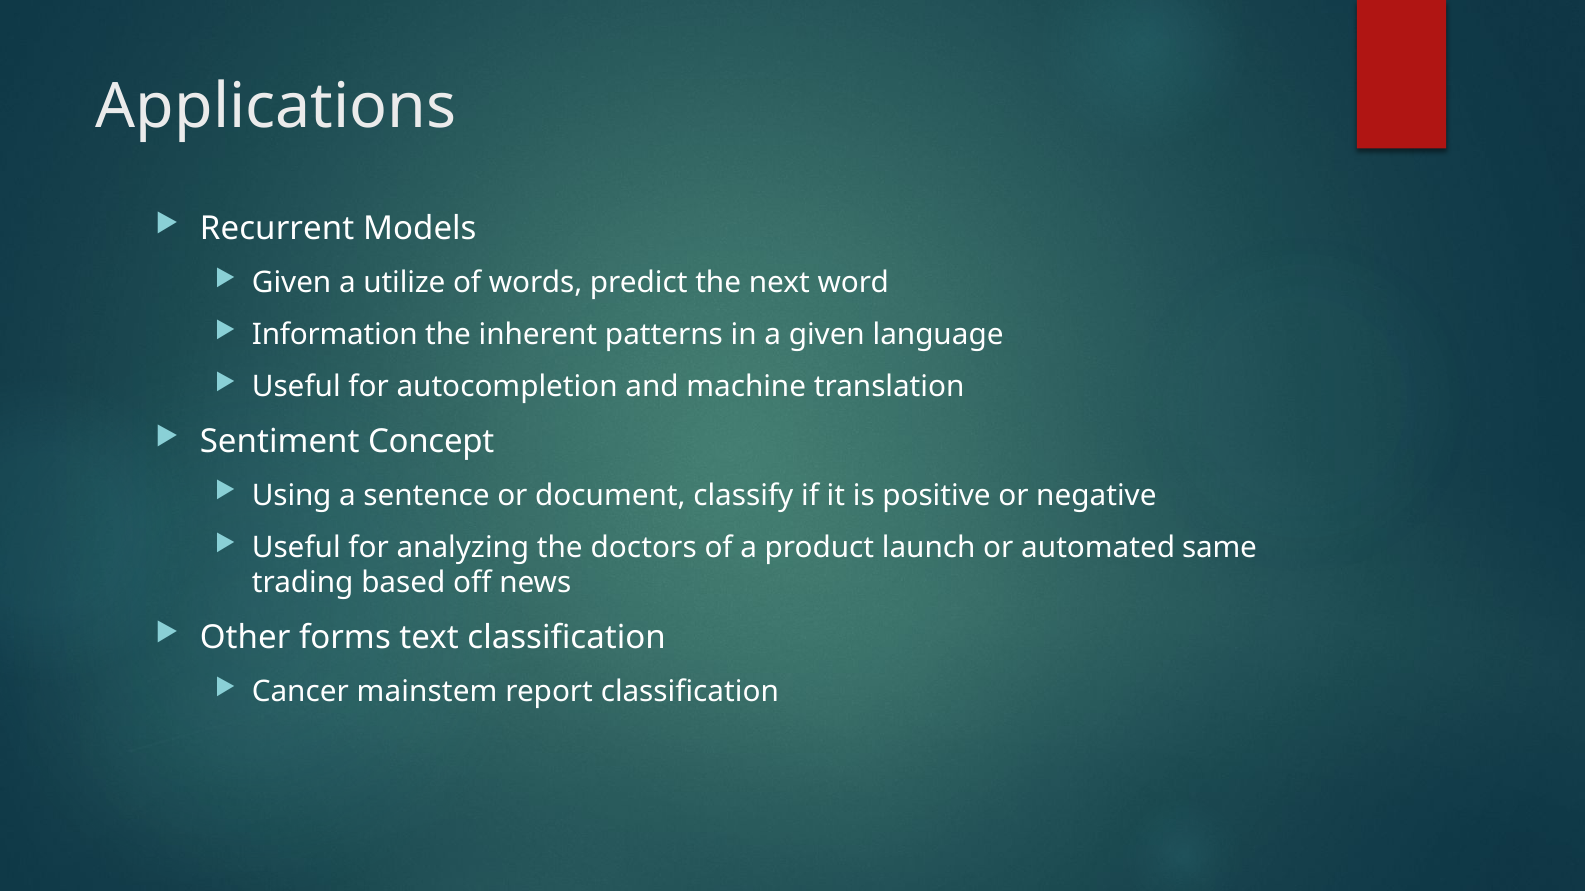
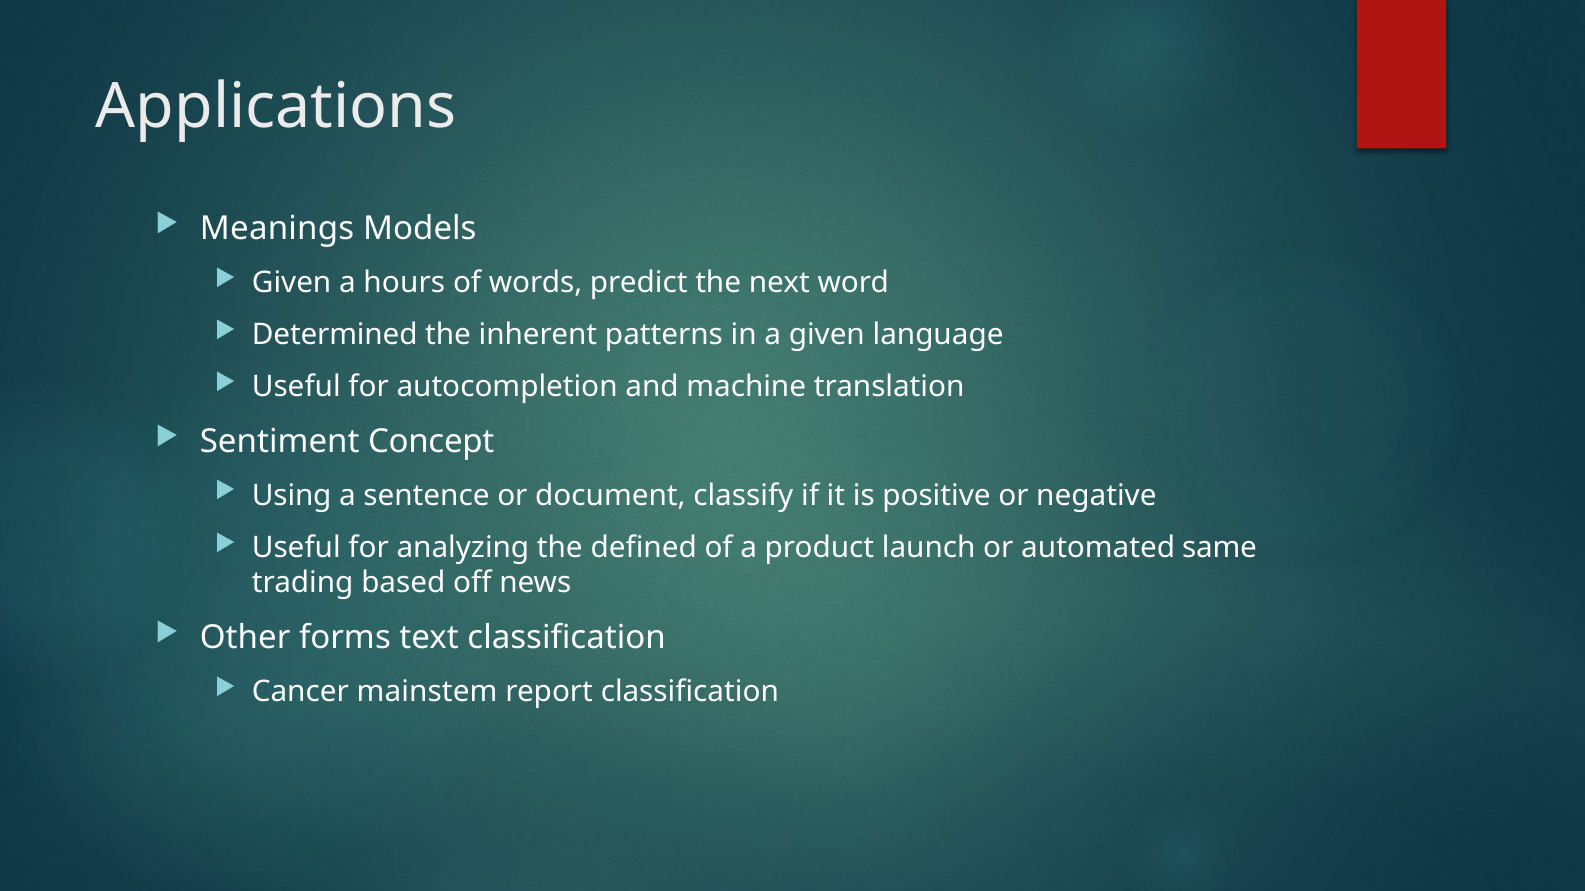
Recurrent: Recurrent -> Meanings (277, 229)
utilize: utilize -> hours (404, 283)
Information: Information -> Determined (335, 335)
doctors: doctors -> defined (644, 548)
